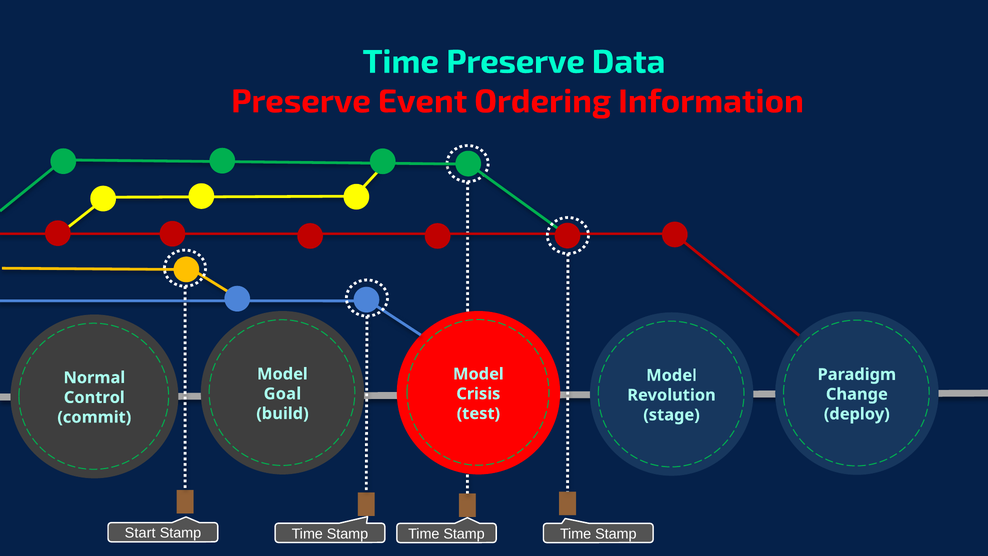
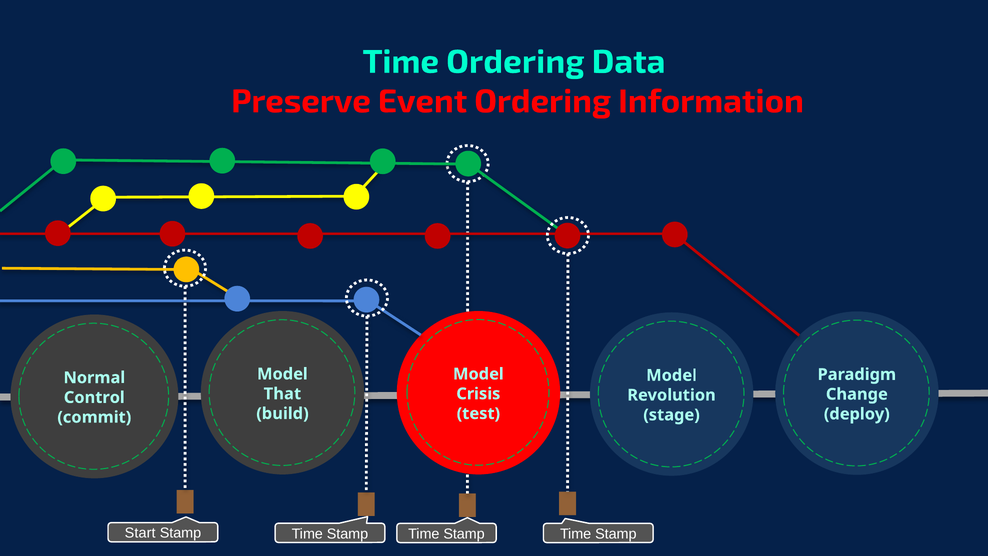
Time Preserve: Preserve -> Ordering (515, 62)
Goal: Goal -> That (282, 394)
